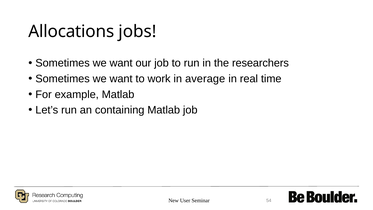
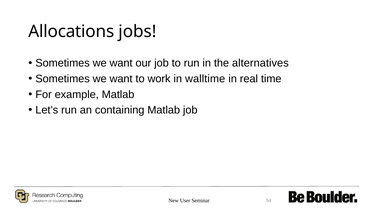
researchers: researchers -> alternatives (260, 63)
average: average -> walltime (205, 79)
